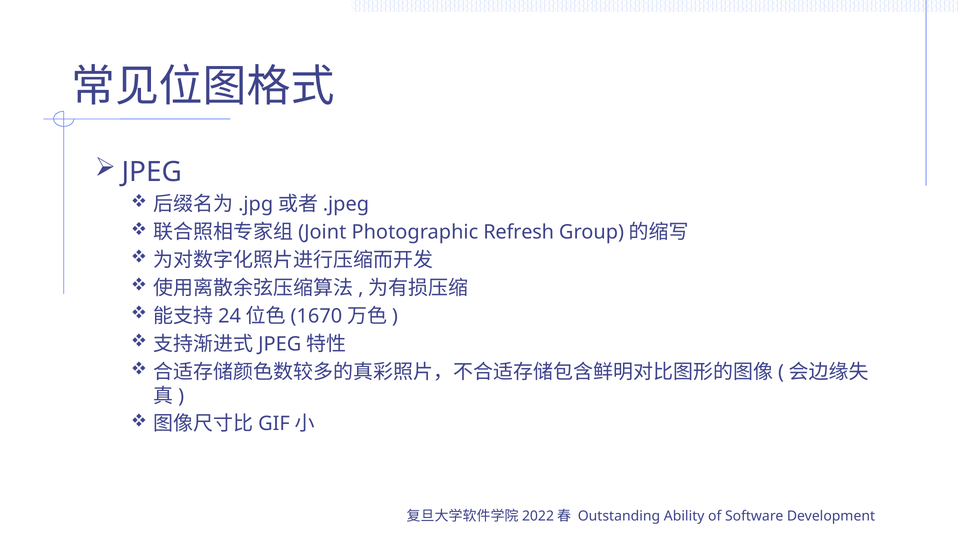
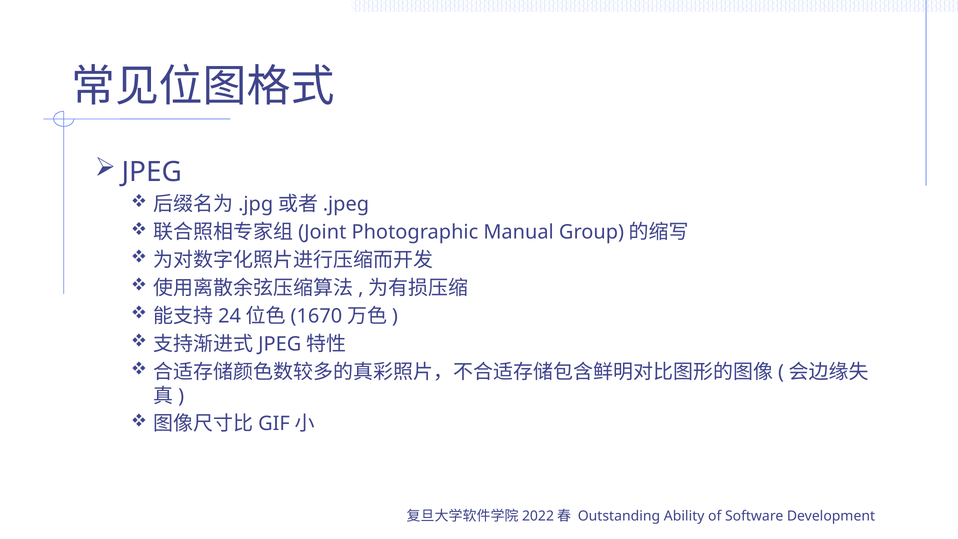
Refresh: Refresh -> Manual (519, 232)
